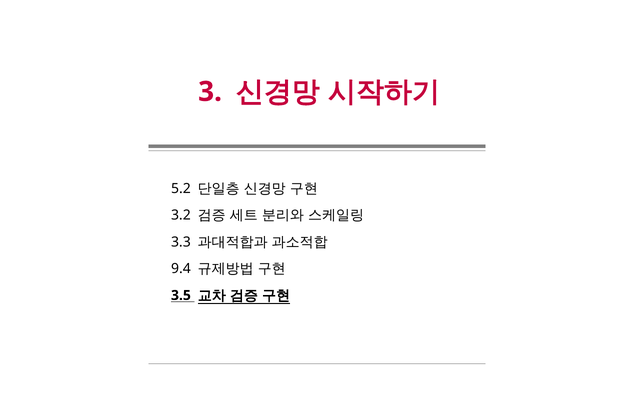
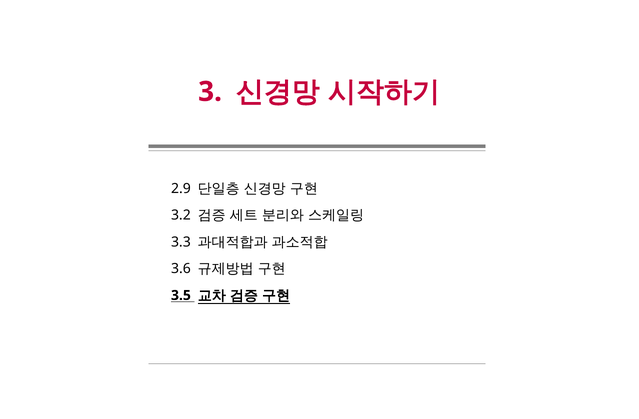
5.2: 5.2 -> 2.9 (181, 189)
9.4: 9.4 -> 3.6 (181, 269)
